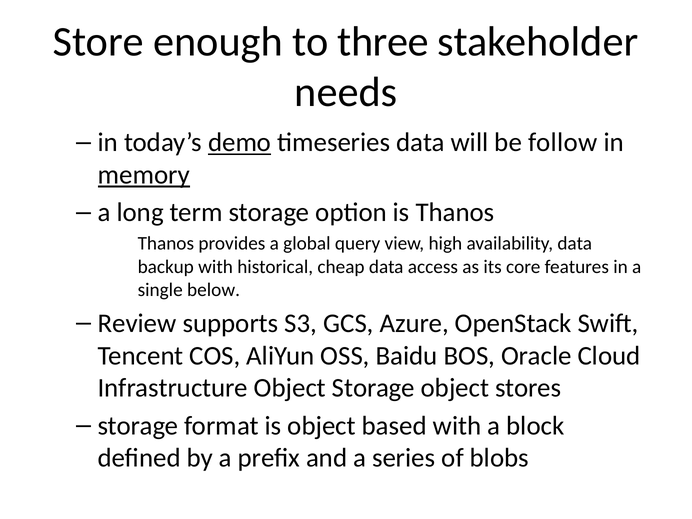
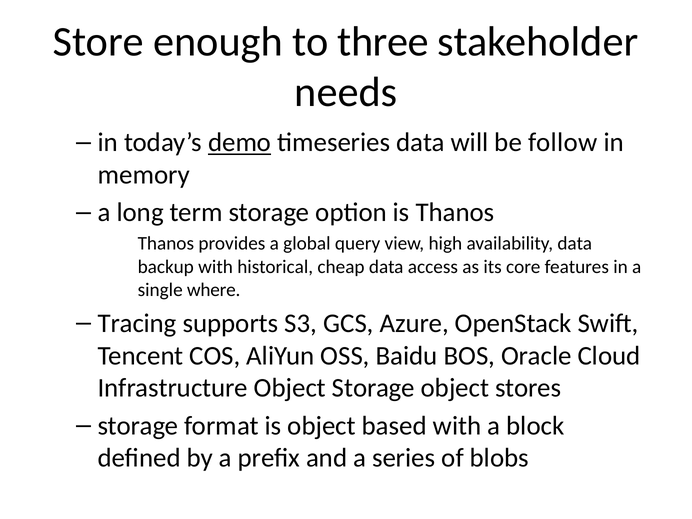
memory underline: present -> none (144, 175)
below: below -> where (214, 290)
Review: Review -> Tracing (137, 323)
